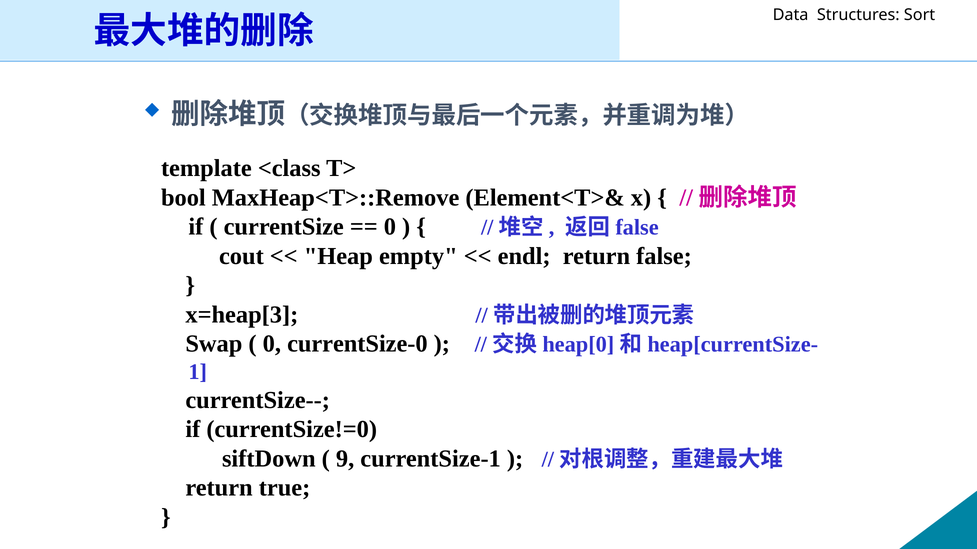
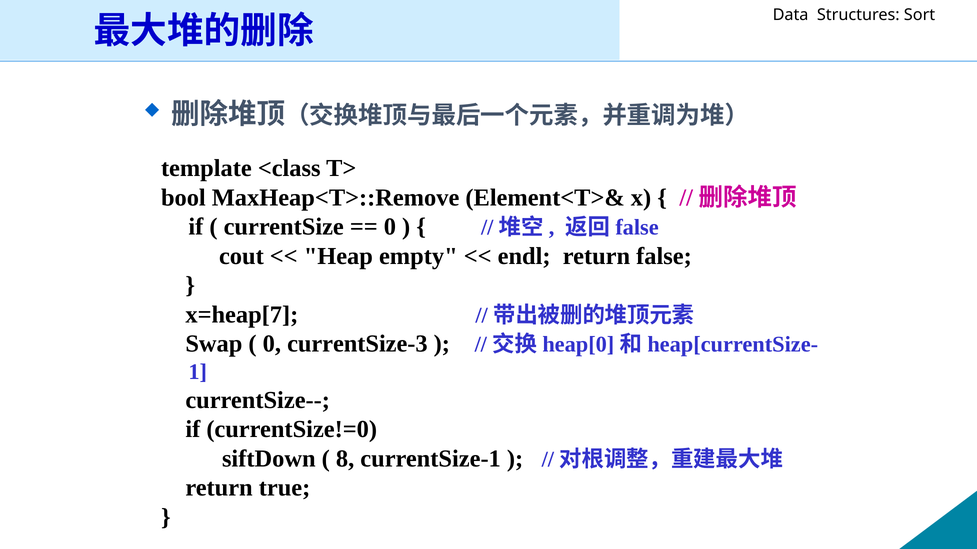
x=heap[3: x=heap[3 -> x=heap[7 (242, 315)
currentSize-0: currentSize-0 -> currentSize-3 (357, 344)
9: 9 -> 8 (345, 459)
